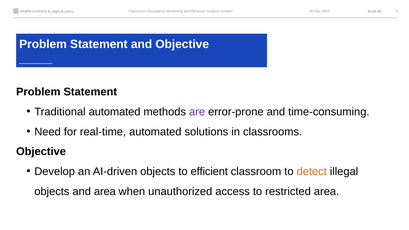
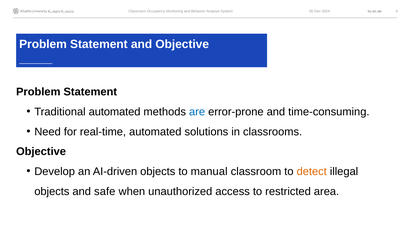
are colour: purple -> blue (197, 112)
efficient: efficient -> manual (209, 172)
and area: area -> safe (105, 192)
